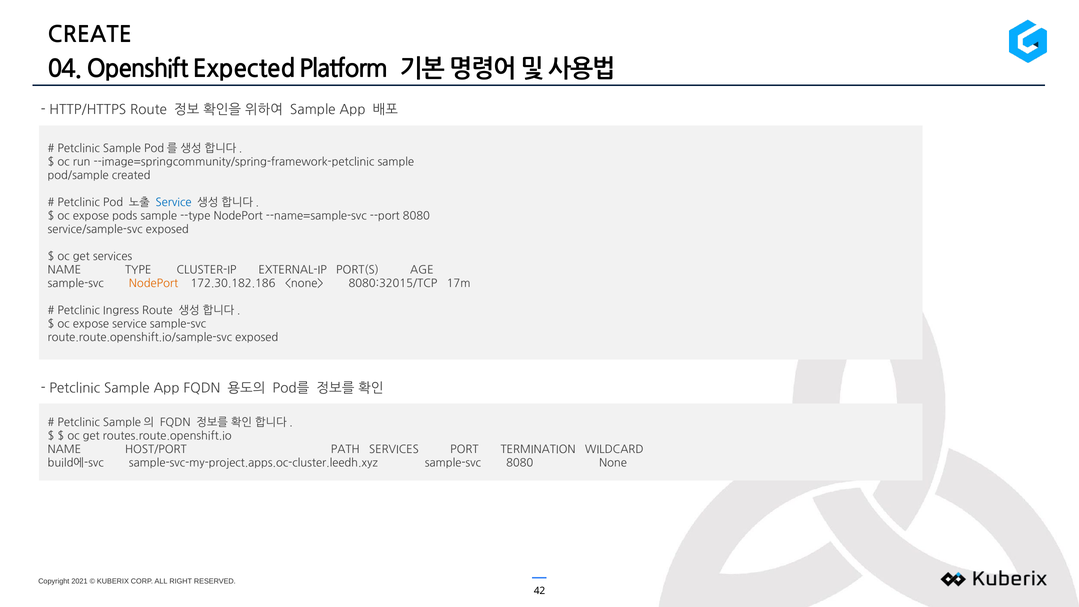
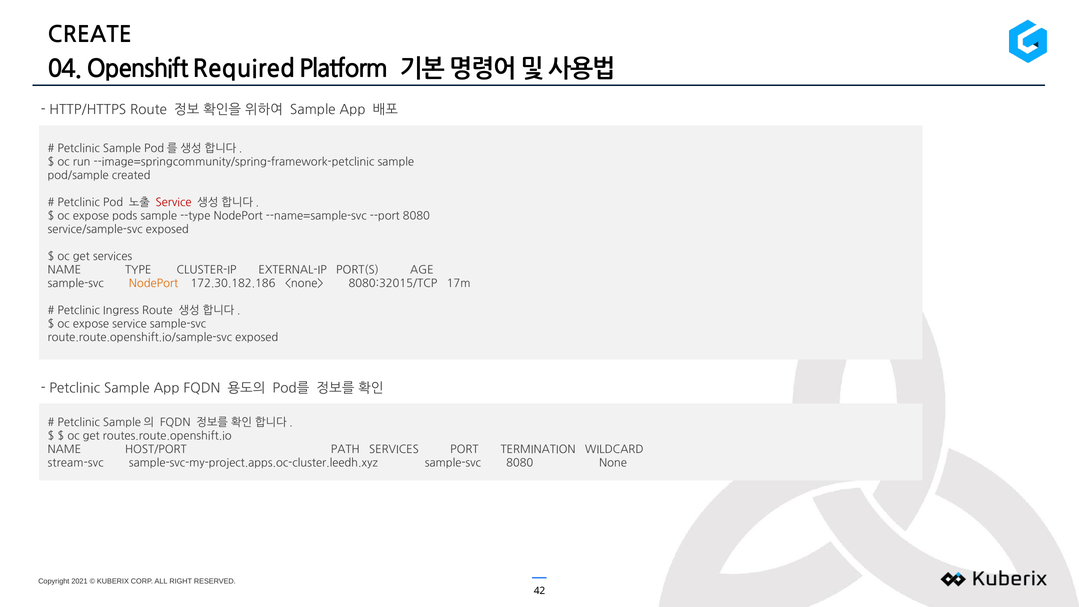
Expected: Expected -> Required (244, 69)
Service colour: blue -> red (174, 203)
build에-svc: build에-svc -> stream-svc (76, 463)
